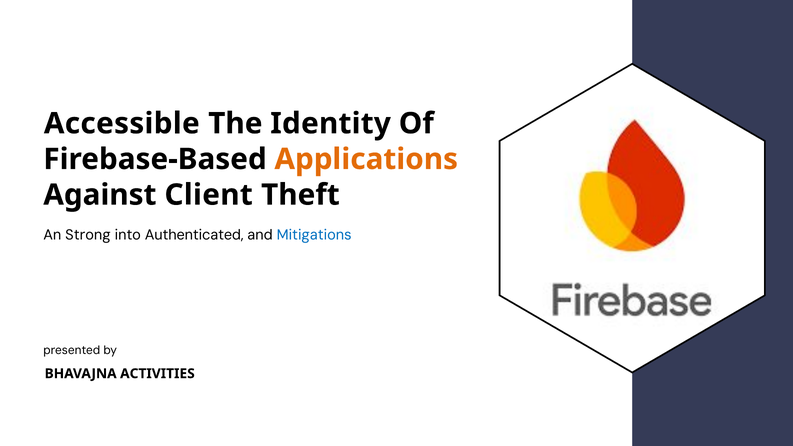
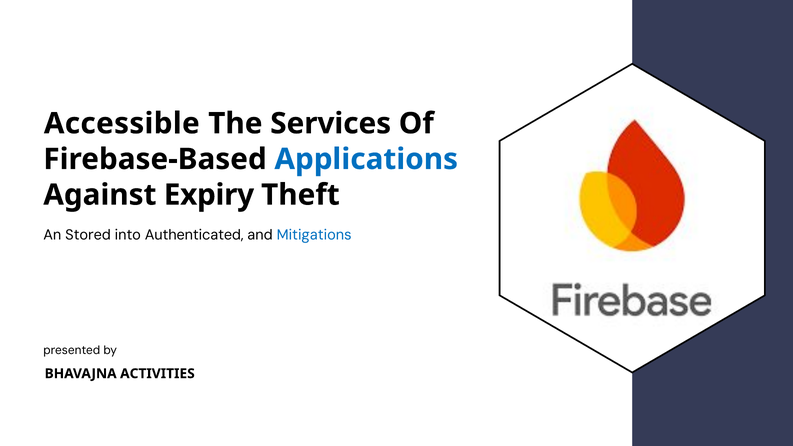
Identity: Identity -> Services (331, 124)
Applications colour: orange -> blue (366, 159)
Client: Client -> Expiry (209, 195)
Strong: Strong -> Stored (88, 235)
